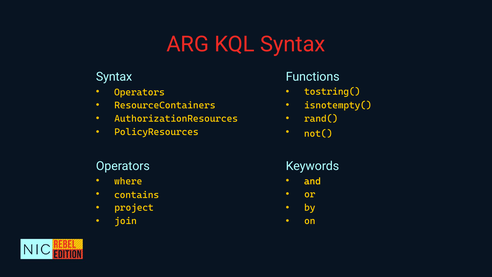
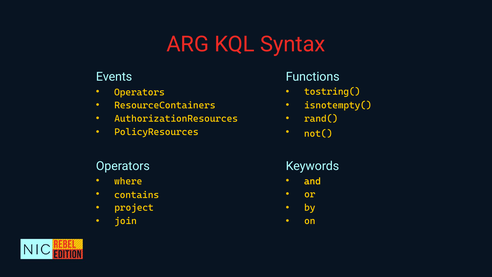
Syntax: Syntax -> Events (114, 77)
